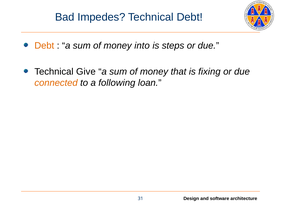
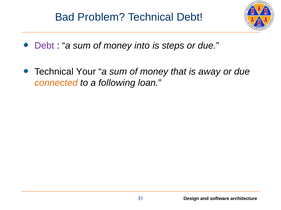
Impedes: Impedes -> Problem (101, 17)
Debt colour: orange -> purple (44, 46)
Give: Give -> Your (86, 72)
fixing: fixing -> away (209, 72)
